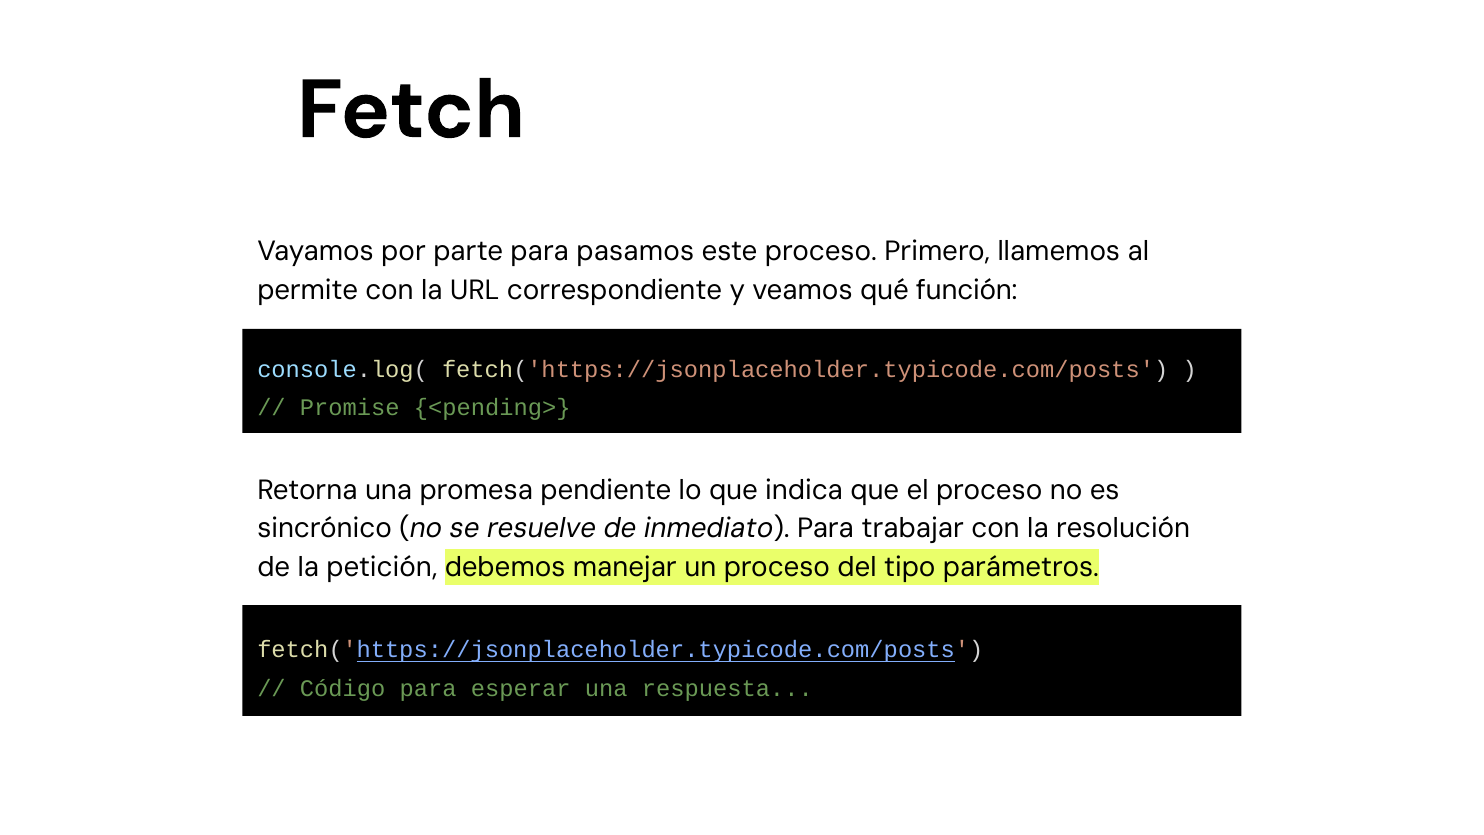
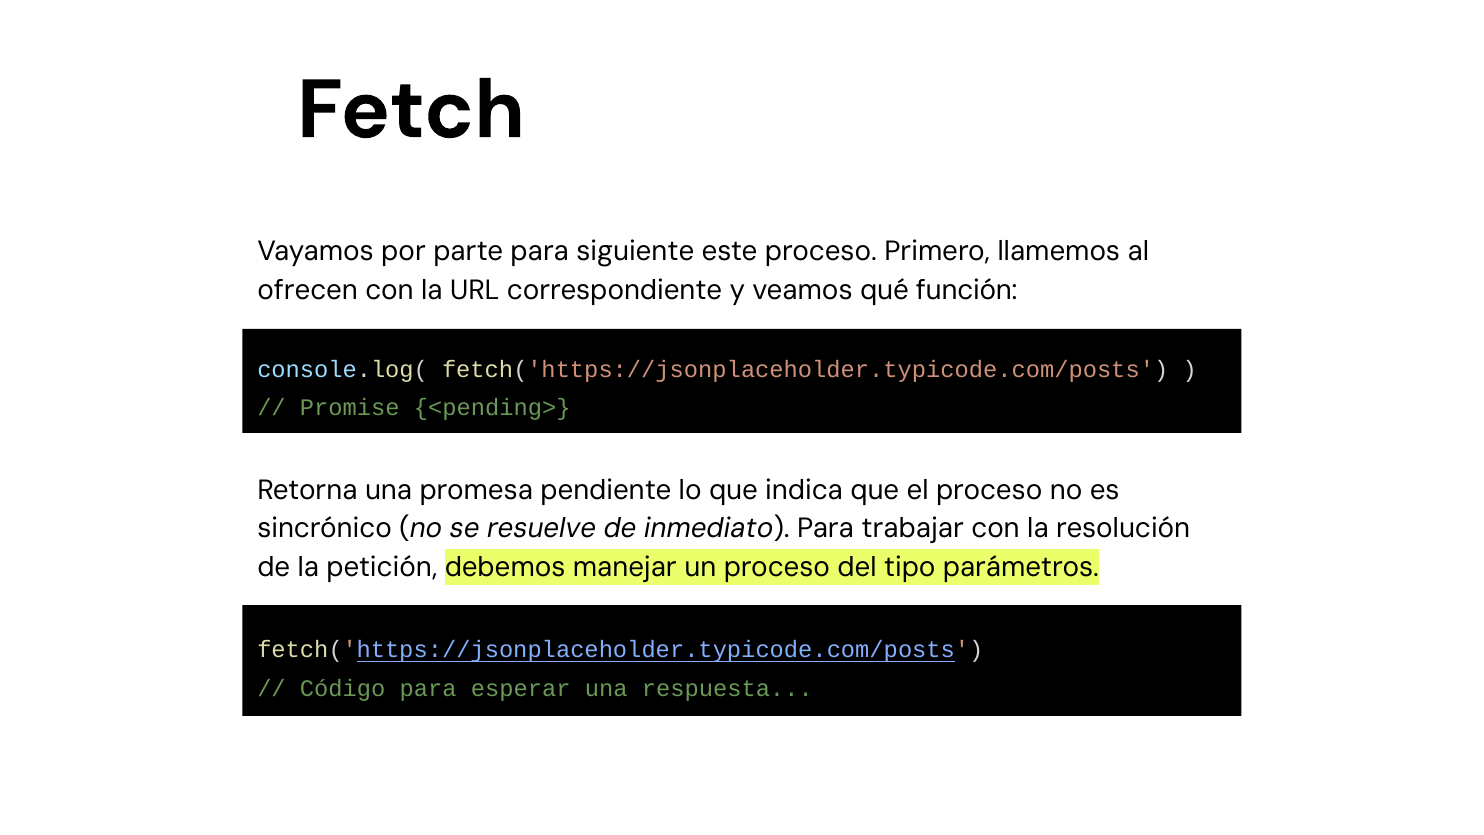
pasamos: pasamos -> siguiente (635, 252)
permite: permite -> ofrecen (308, 290)
